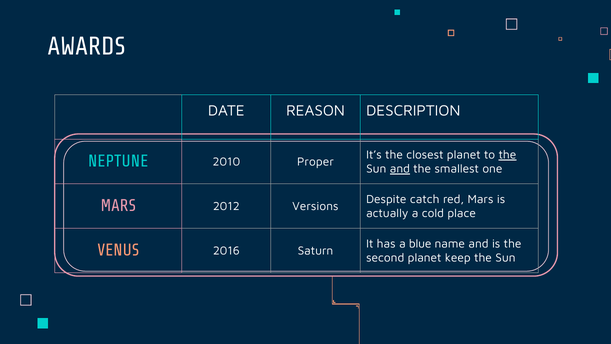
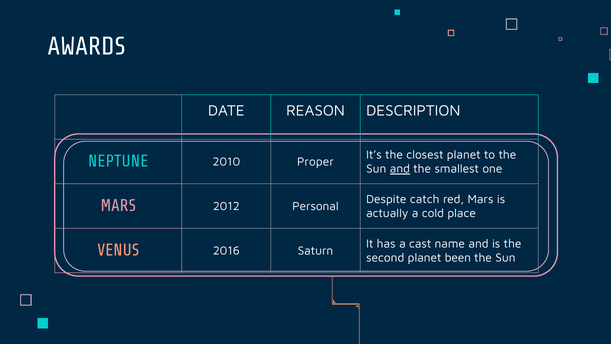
the underline: present -> none (507, 155)
Versions: Versions -> Personal (316, 206)
blue: blue -> cast (420, 244)
keep: keep -> been (458, 258)
